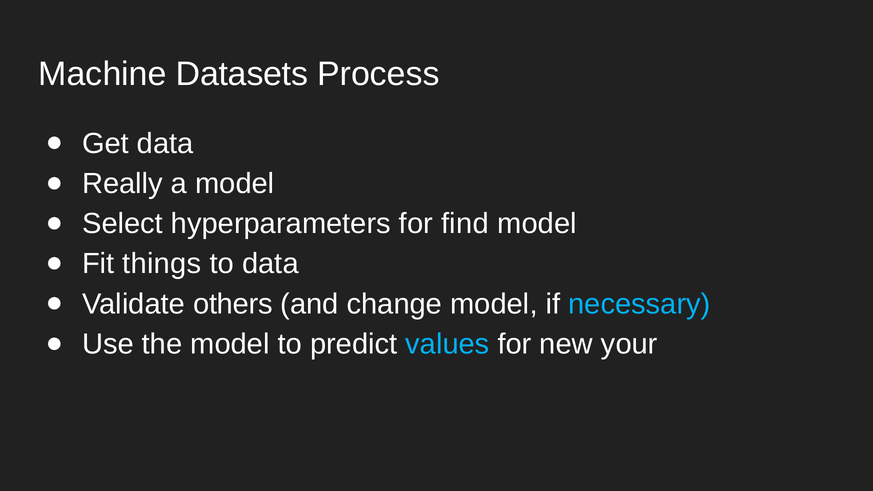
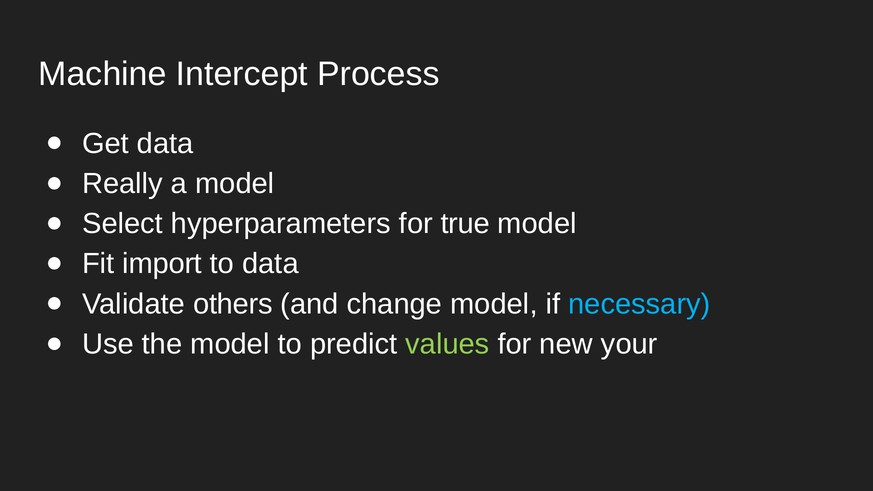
Datasets: Datasets -> Intercept (242, 74)
find: find -> true (465, 224)
things: things -> import (162, 264)
values colour: light blue -> light green (447, 344)
